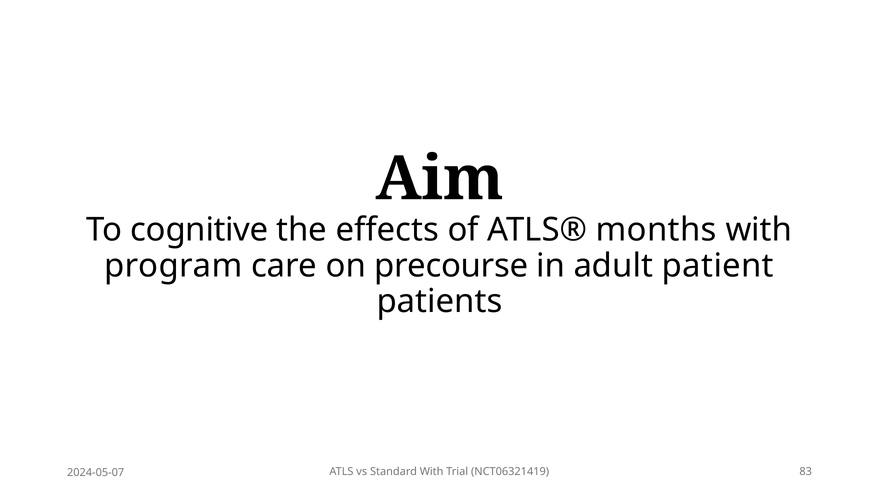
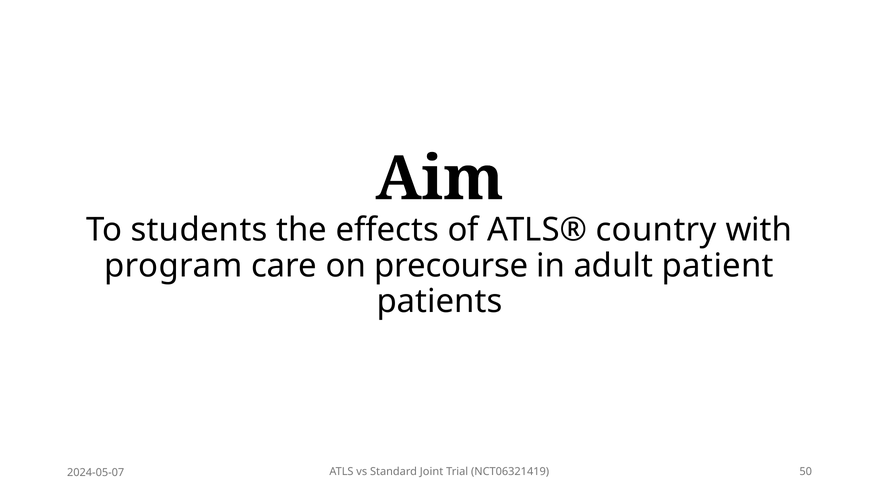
cognitive: cognitive -> students (199, 230)
months: months -> country (656, 230)
Standard With: With -> Joint (432, 471)
83: 83 -> 50 (806, 471)
